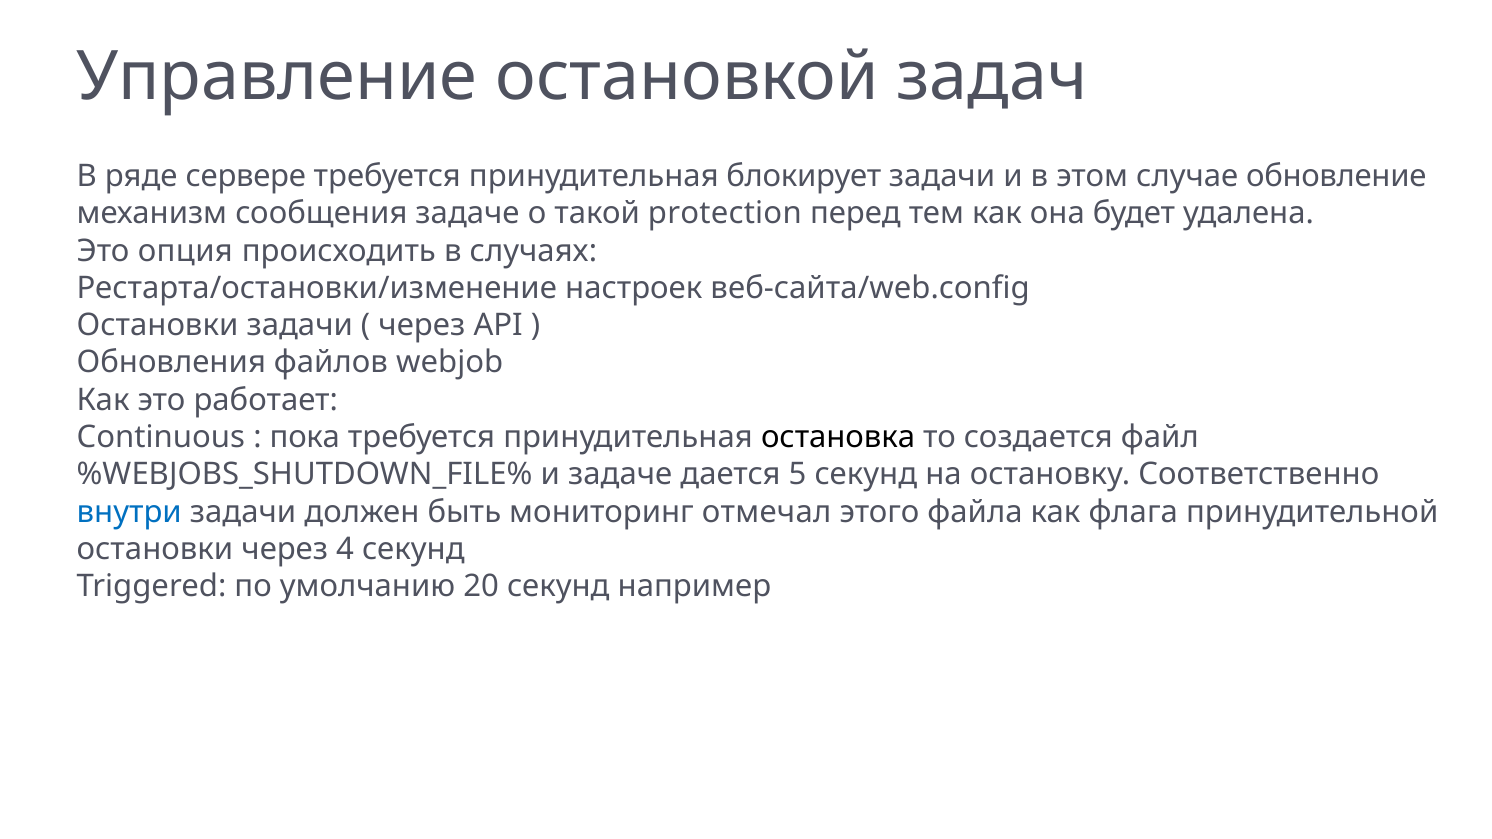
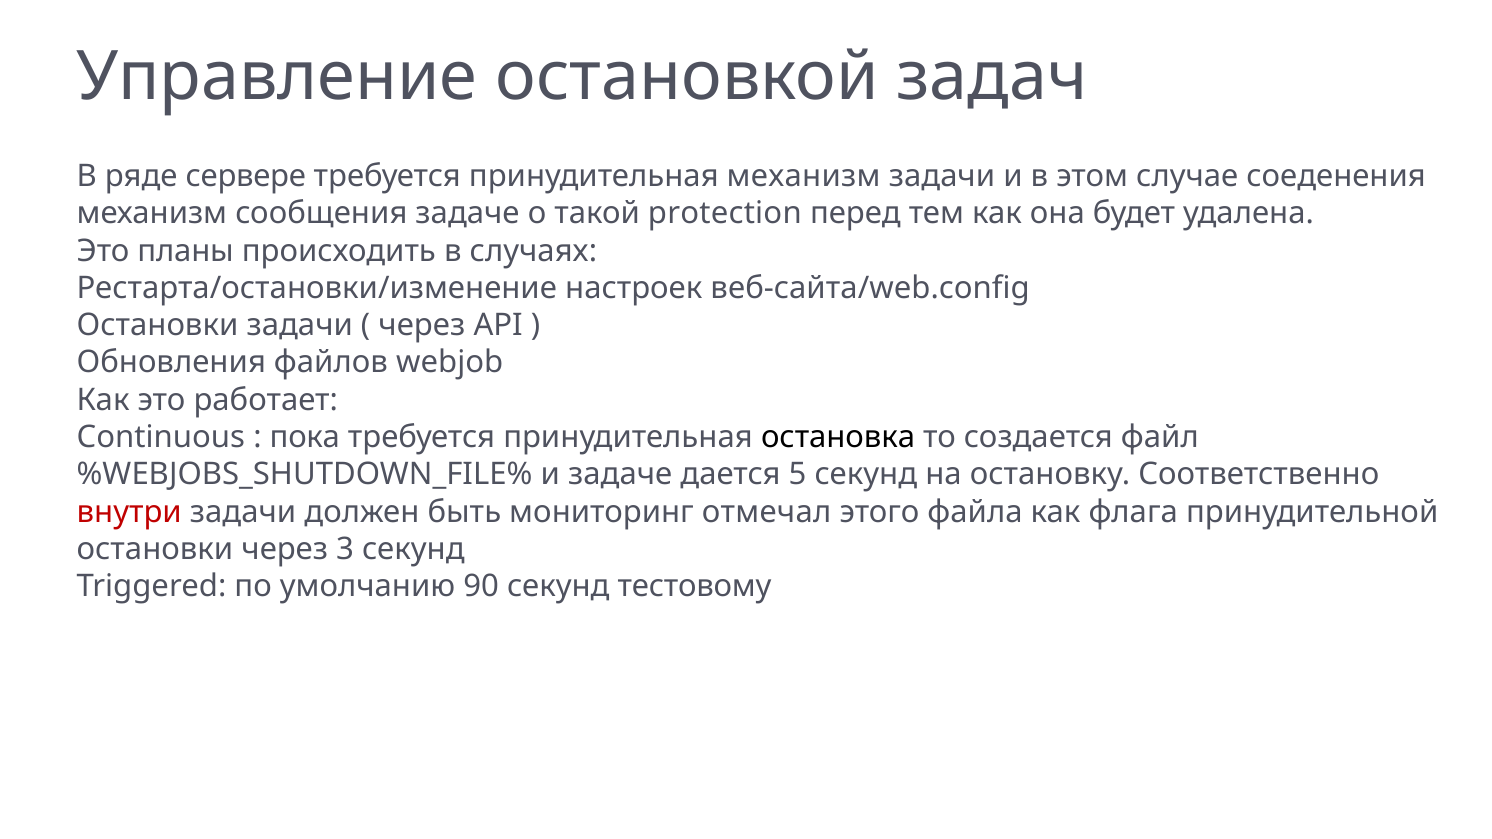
принудительная блокирует: блокирует -> механизм (804, 176)
обновление: обновление -> соеденения (1336, 176)
опция: опция -> планы (186, 251)
внутри colour: blue -> red (129, 512)
4: 4 -> 3 (345, 549)
20: 20 -> 90 (481, 587)
например: например -> тестовому (695, 587)
